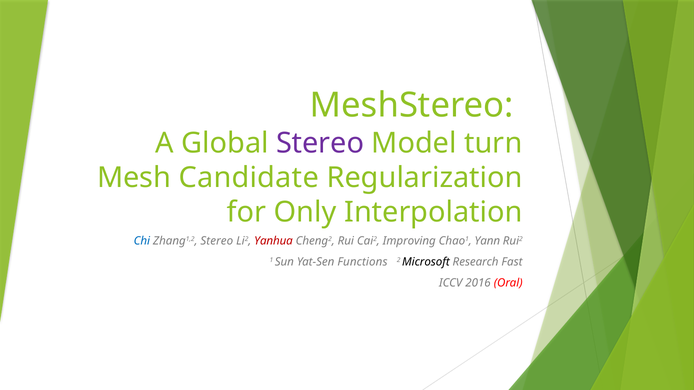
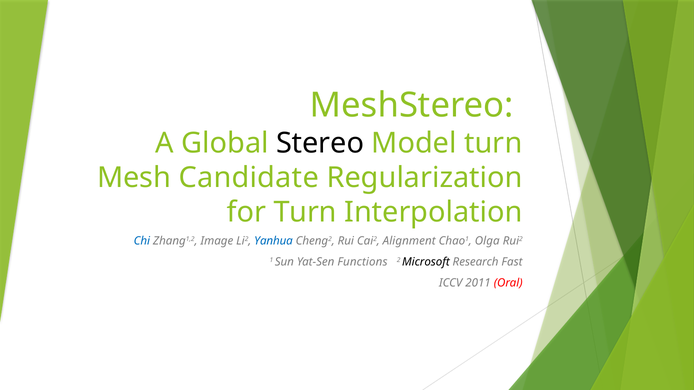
Stereo colour: purple -> black (320, 143)
for Only: Only -> Turn (305, 213)
Zhang1,2 Stereo: Stereo -> Image (217, 241)
Yanhua colour: red -> blue (274, 241)
Improving: Improving -> Alignment (409, 241)
Yann: Yann -> Olga (487, 241)
2016: 2016 -> 2011 (478, 283)
